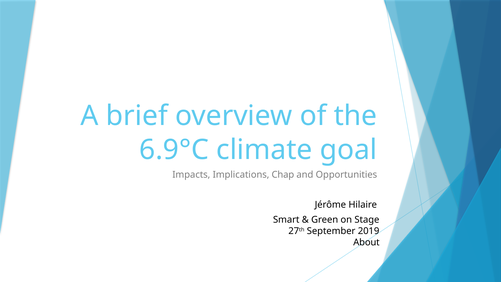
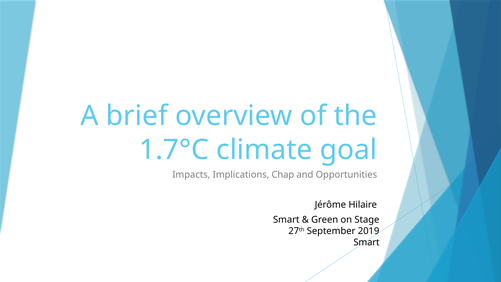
6.9°C: 6.9°C -> 1.7°C (174, 150)
About: About -> Smart (366, 242)
